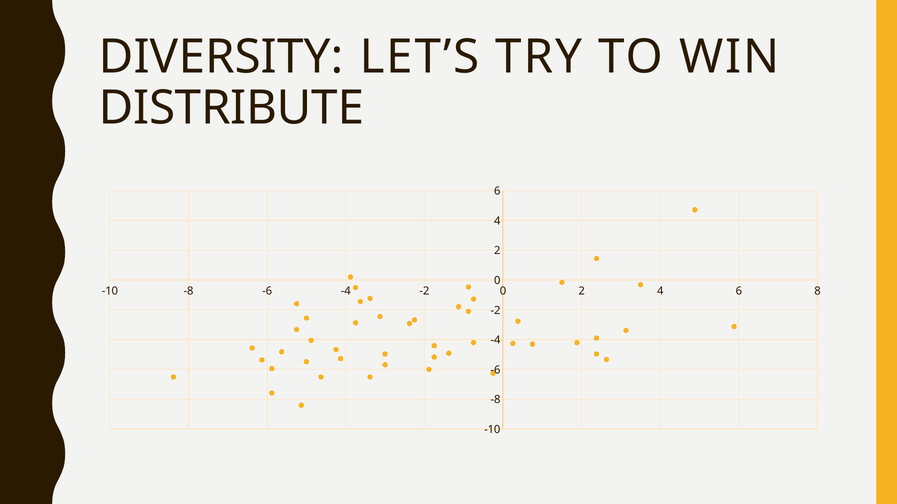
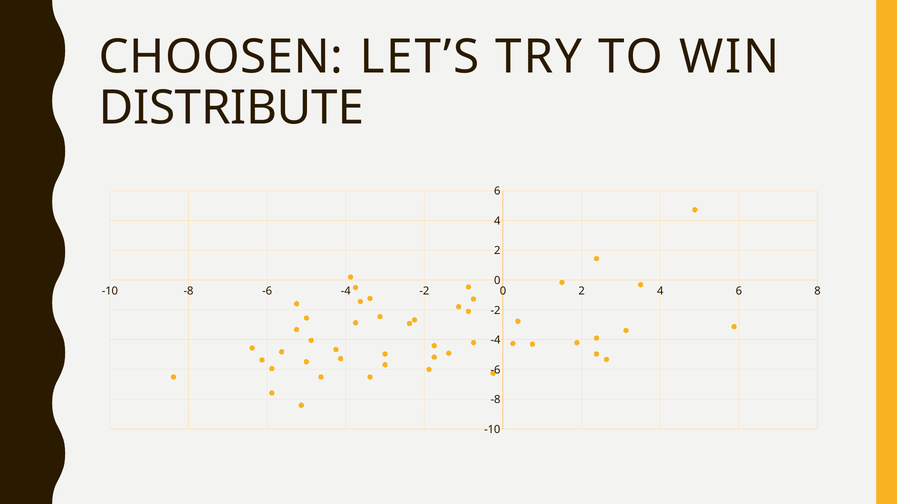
DIVERSITY: DIVERSITY -> CHOOSEN (221, 57)
